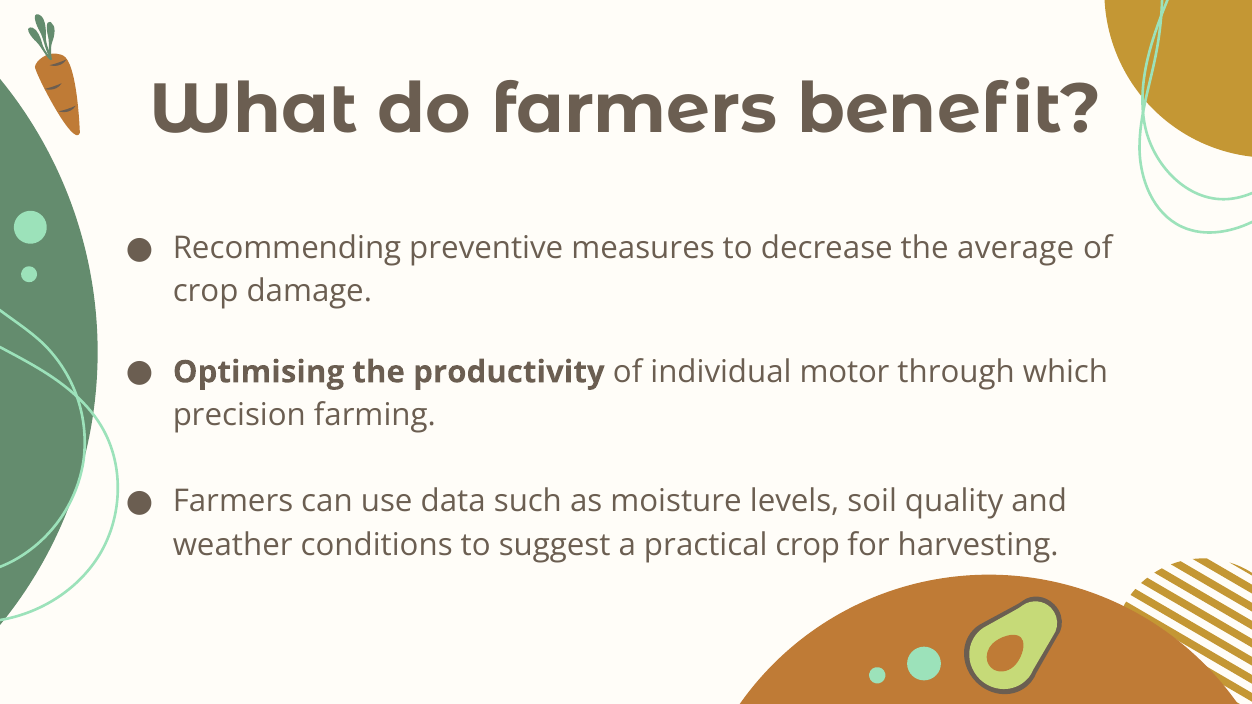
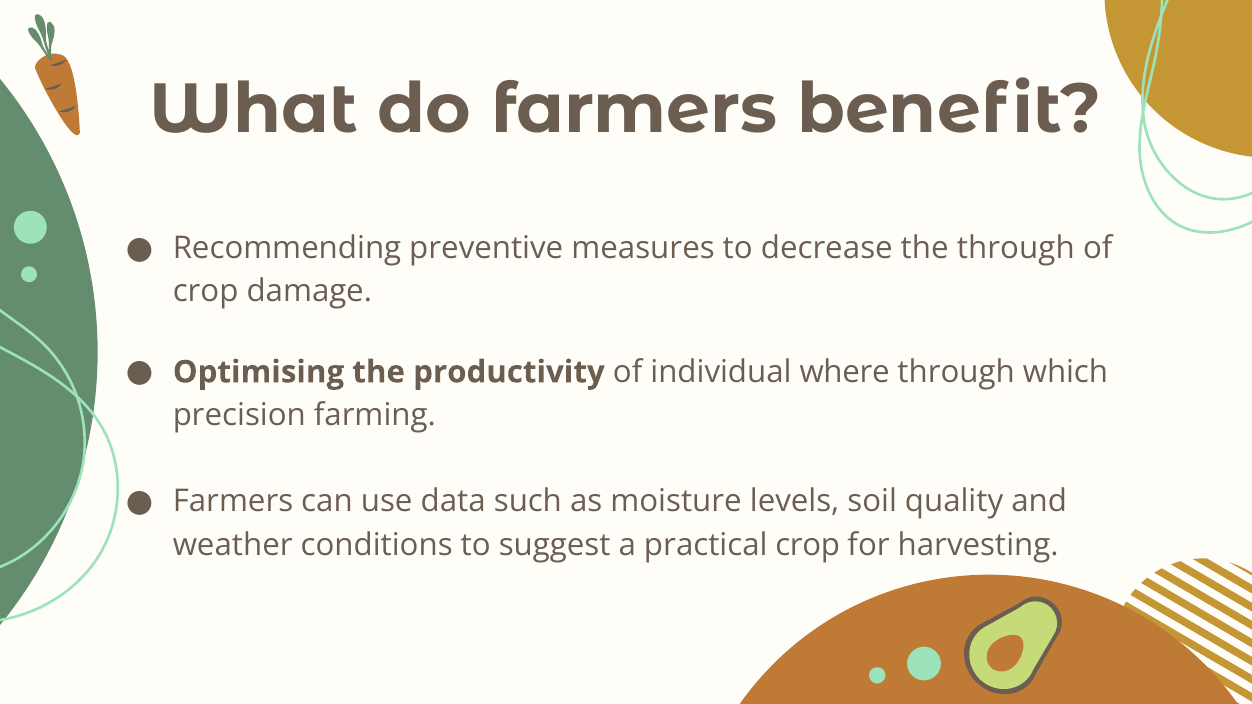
the average: average -> through (1016, 248)
motor: motor -> where (845, 372)
